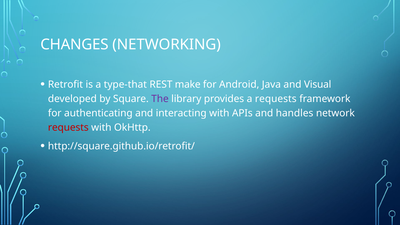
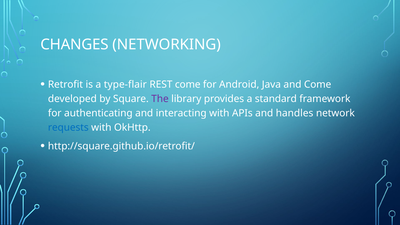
type-that: type-that -> type-flair (125, 84)
REST make: make -> come (188, 84)
and Visual: Visual -> Come (318, 84)
a requests: requests -> standard (276, 99)
requests colour: red -> blue (68, 128)
